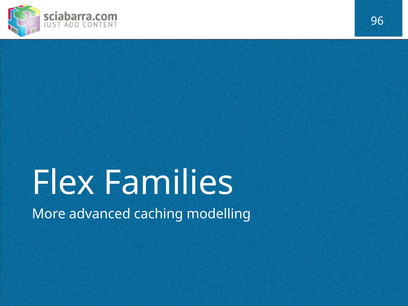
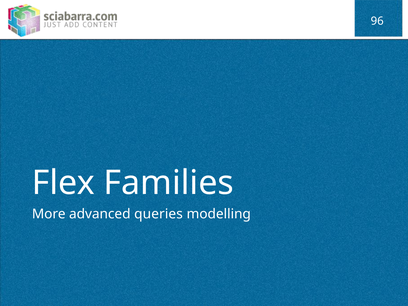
caching: caching -> queries (159, 214)
